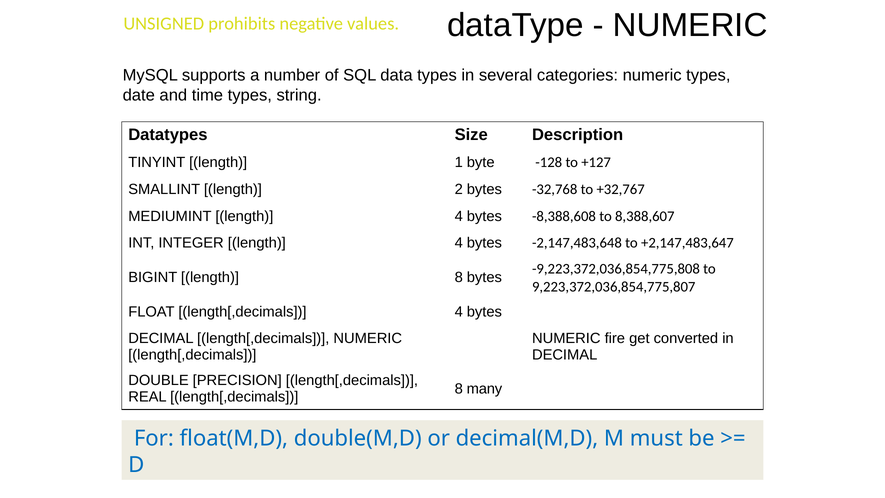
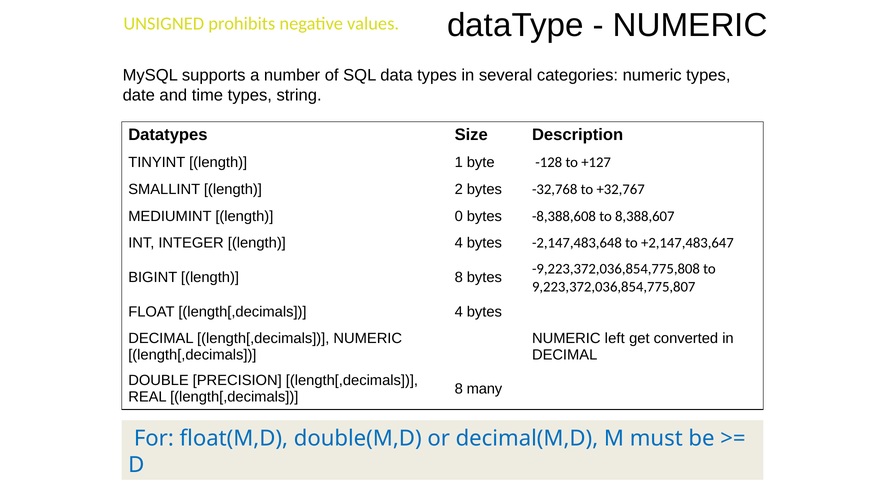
MEDIUMINT length 4: 4 -> 0 (459, 216)
fire: fire -> left (615, 338)
